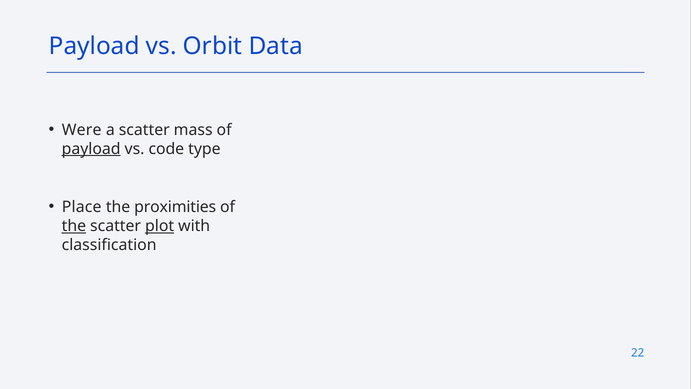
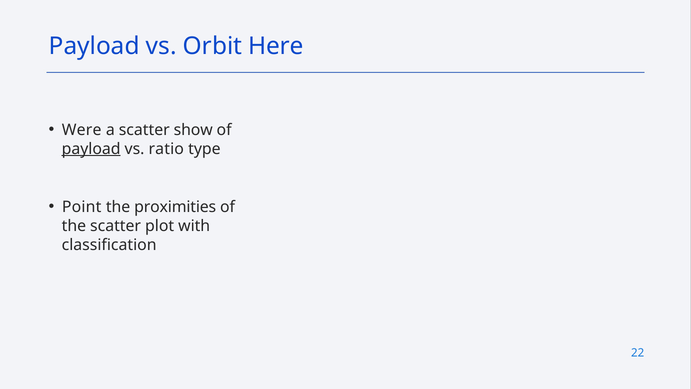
Data: Data -> Here (276, 46)
mass: mass -> show (193, 130)
code: code -> ratio (166, 149)
Place: Place -> Point (82, 207)
the underline: present -> none (74, 226)
plot underline: present -> none (160, 226)
